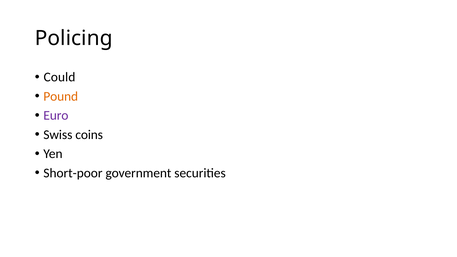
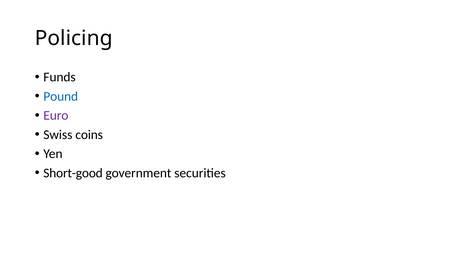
Could: Could -> Funds (60, 77)
Pound colour: orange -> blue (61, 96)
Short-poor: Short-poor -> Short-good (73, 173)
